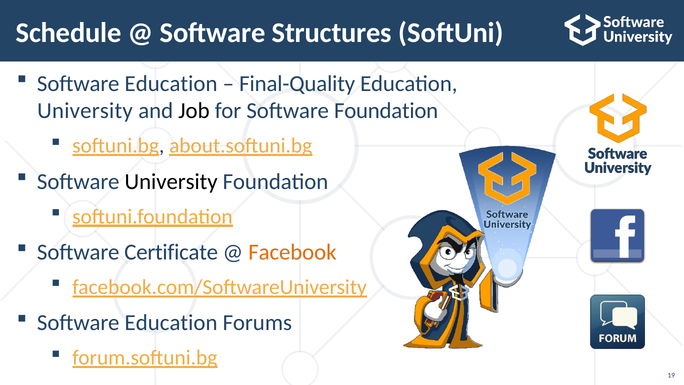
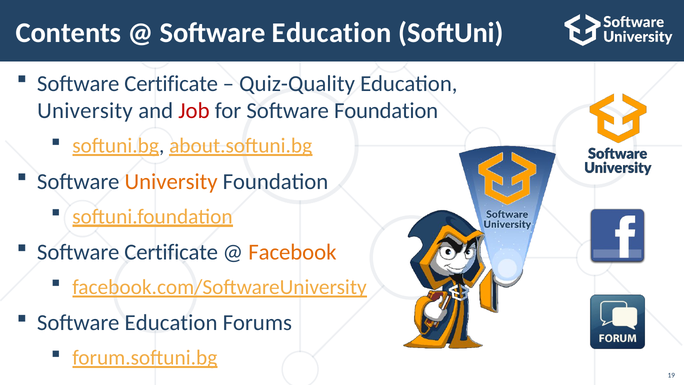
Schedule: Schedule -> Contents (69, 33)
Structures: Structures -> Education (332, 33)
Education: Education -> Certificate (171, 83)
Final-Quality: Final-Quality -> Quiz-Quality (297, 83)
Job colour: black -> red (194, 111)
University colour: black -> orange (171, 181)
